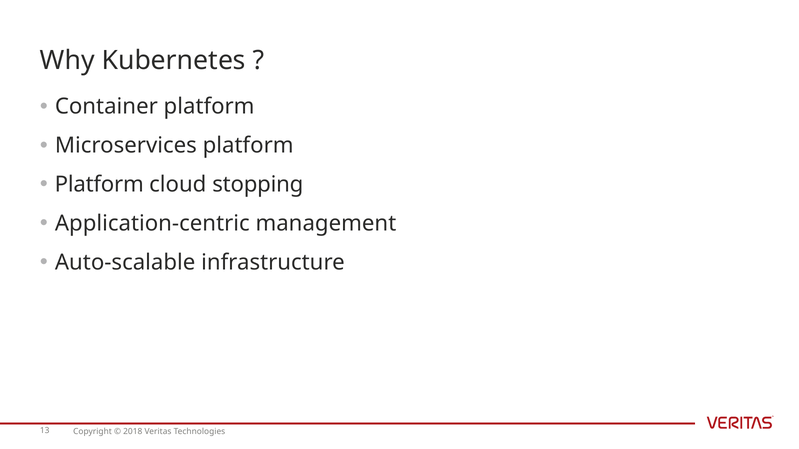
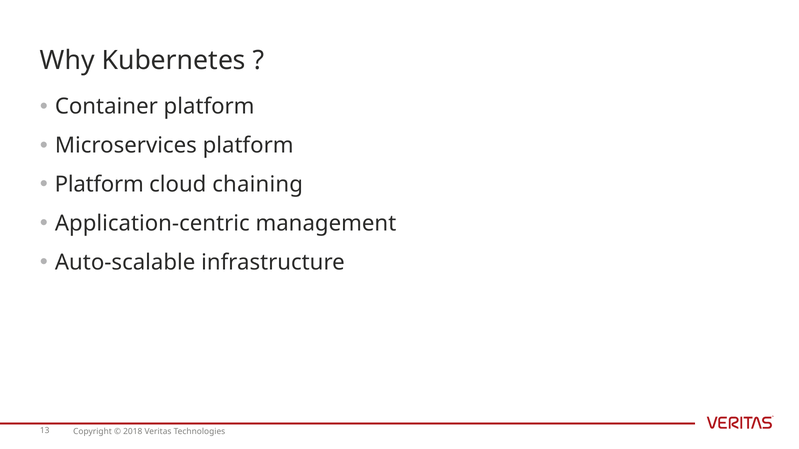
stopping: stopping -> chaining (258, 185)
